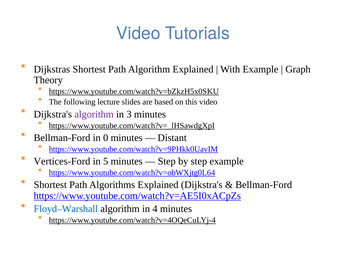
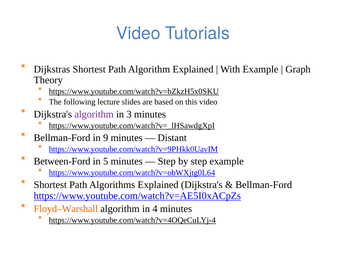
0: 0 -> 9 (106, 138)
Vertices-Ford: Vertices-Ford -> Between-Ford (62, 161)
Floyd–Warshall colour: blue -> orange (66, 208)
